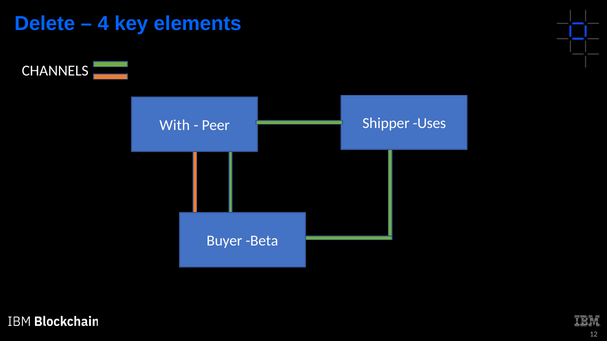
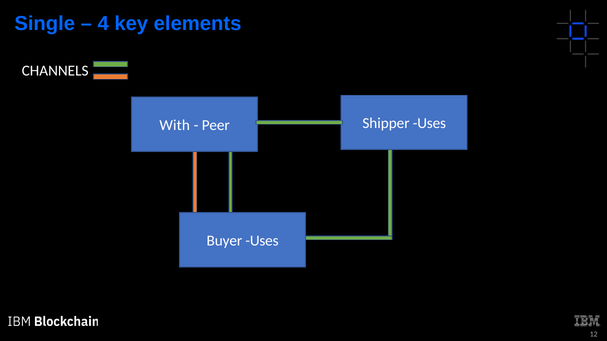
Delete: Delete -> Single (45, 23)
Buyer Beta: Beta -> Uses (262, 241)
